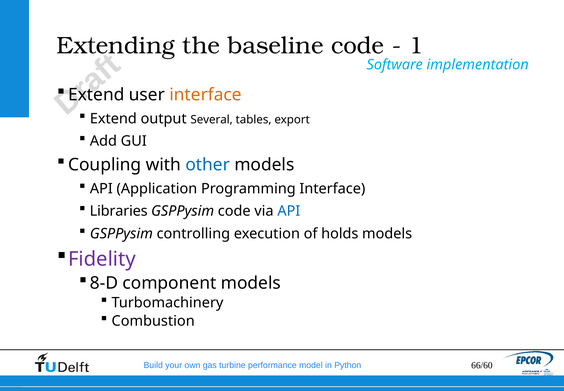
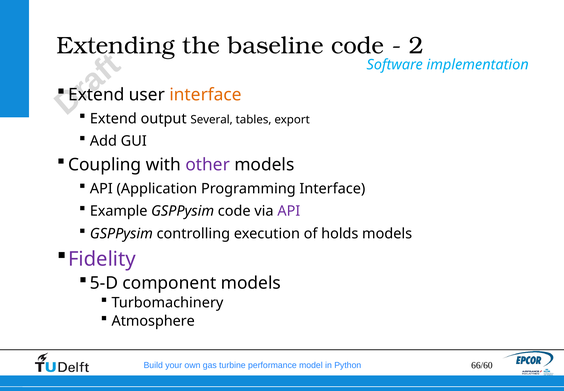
1: 1 -> 2 (416, 46)
other colour: blue -> purple (208, 165)
Libraries: Libraries -> Example (119, 211)
API colour: blue -> purple (289, 211)
8-D: 8-D -> 5-D (104, 283)
Combustion: Combustion -> Atmosphere (153, 321)
